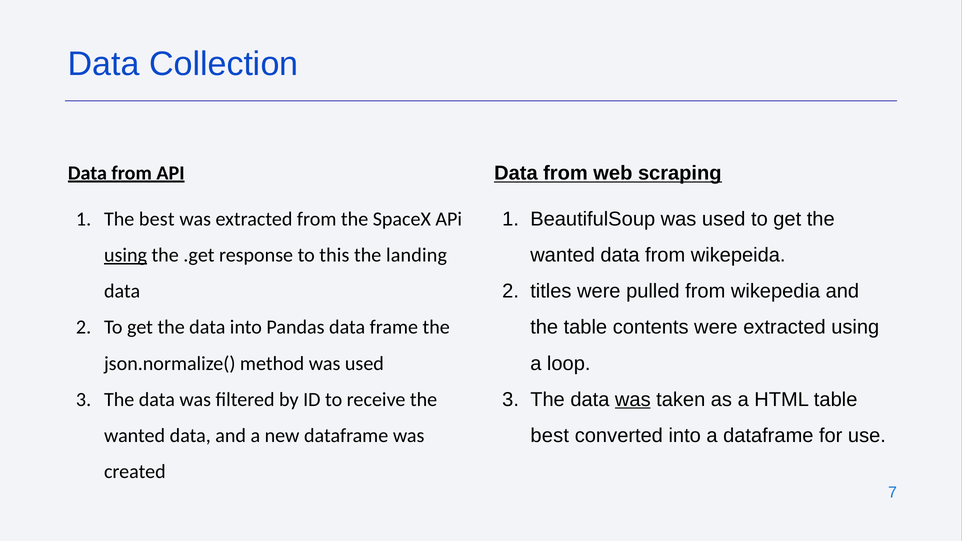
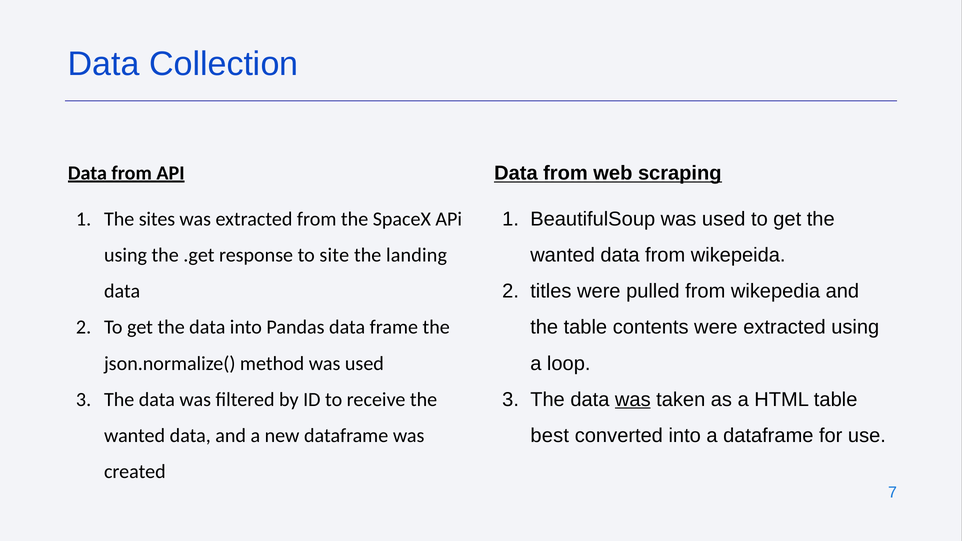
The best: best -> sites (157, 219)
using underline: present -> none (126, 255)
this: this -> site (334, 255)
